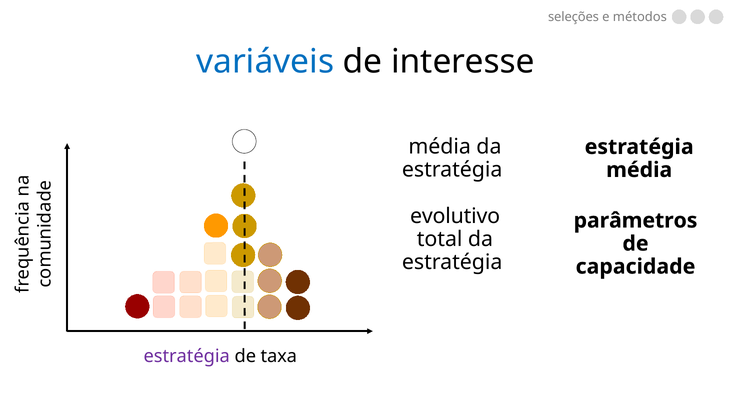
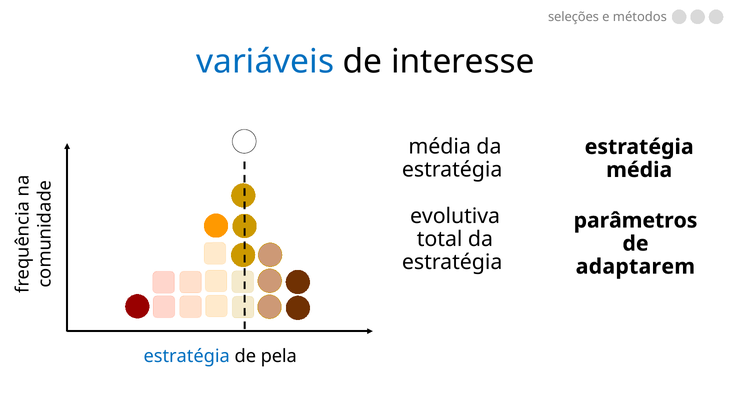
evolutivo: evolutivo -> evolutiva (455, 216)
capacidade: capacidade -> adaptarem (635, 266)
estratégia colour: purple -> blue (187, 356)
taxa: taxa -> pela (279, 356)
